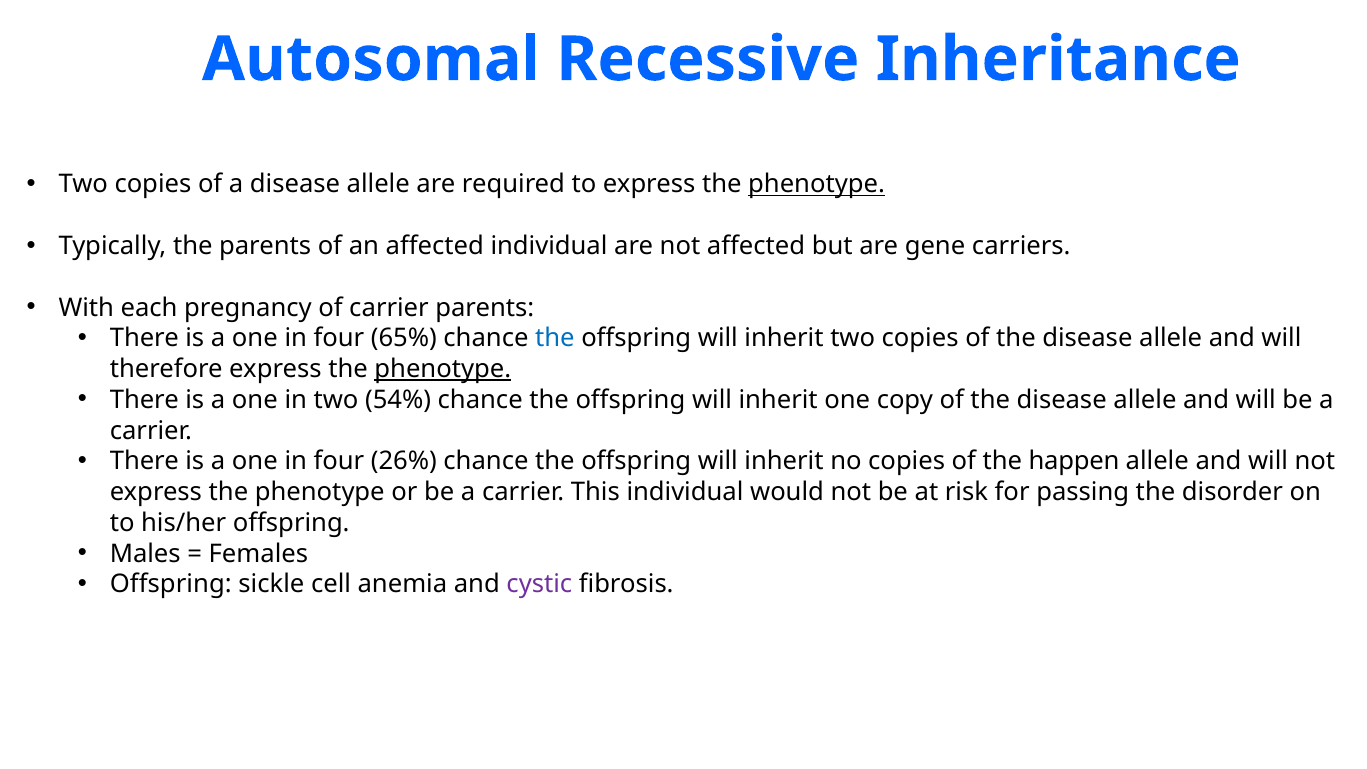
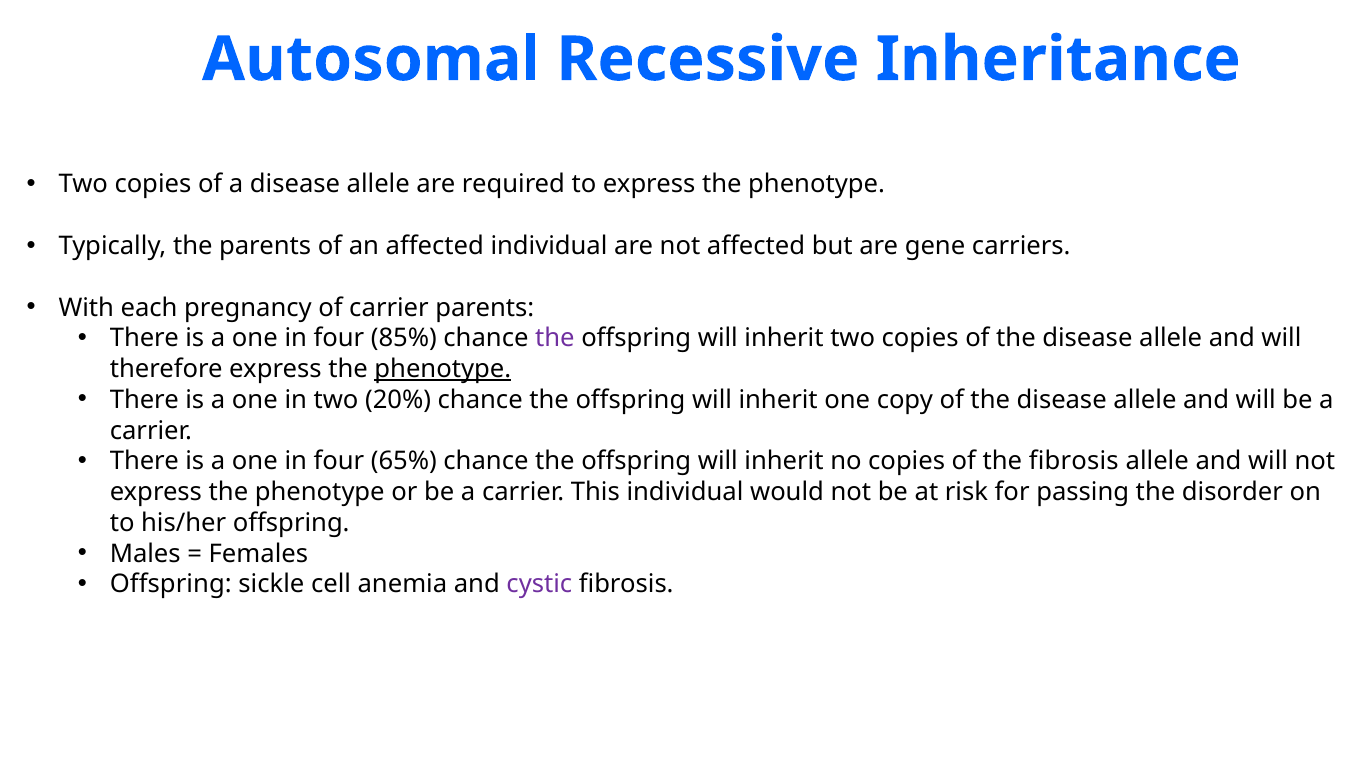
phenotype underline: present -> none (817, 185)
65%: 65% -> 85% (404, 338)
the colour: blue -> purple (555, 338)
54%: 54% -> 20% (398, 400)
26%: 26% -> 65% (404, 461)
the happen: happen -> fibrosis (1074, 461)
